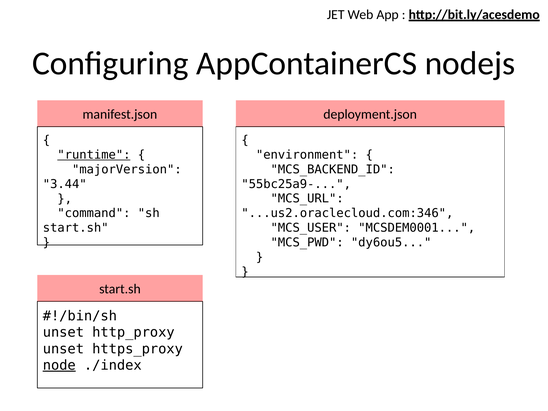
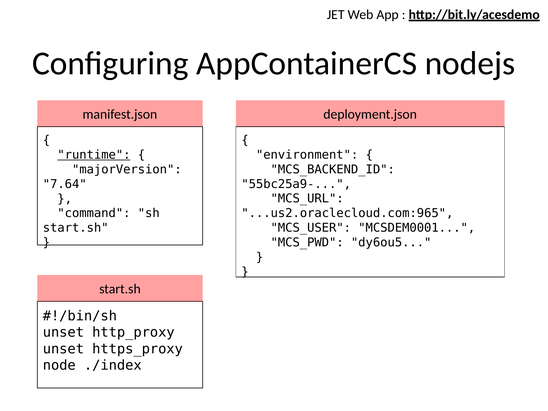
3.44: 3.44 -> 7.64 (65, 184)
...us2.oraclecloud.com:346: ...us2.oraclecloud.com:346 -> ...us2.oraclecloud.com:965 (347, 213)
node underline: present -> none (59, 365)
